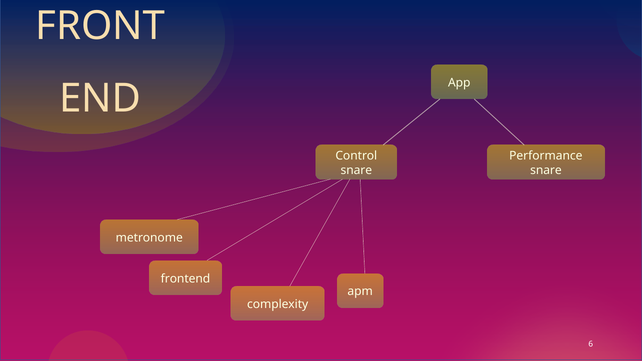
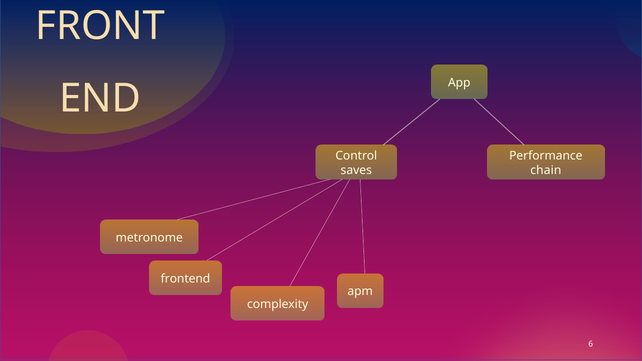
snare: snare -> saves (356, 170)
snare: snare -> chain (546, 170)
